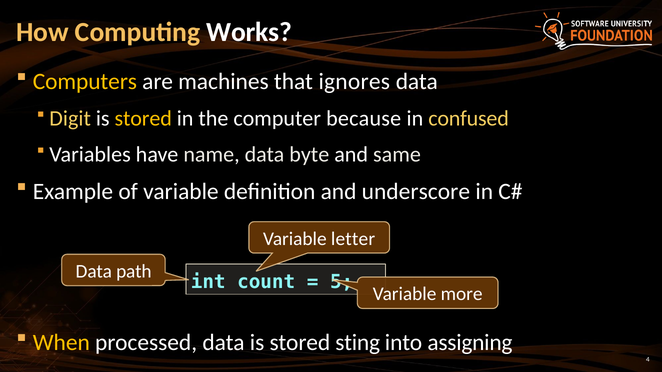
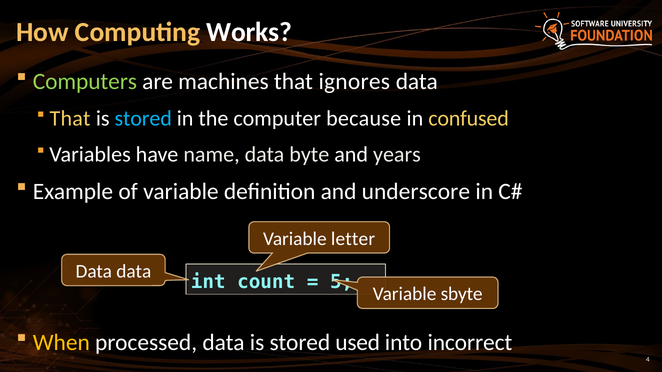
Computers colour: yellow -> light green (85, 82)
Digit: Digit -> That (70, 118)
stored colour: yellow -> light blue (143, 118)
same: same -> years (397, 155)
Data path: path -> data (134, 272)
more: more -> sbyte (462, 294)
sting: sting -> used (358, 343)
assigning: assigning -> incorrect (470, 343)
